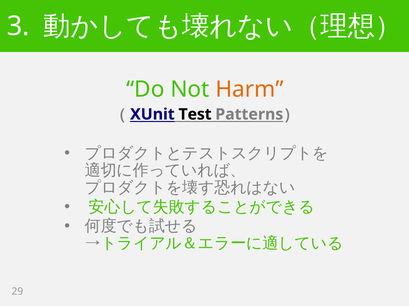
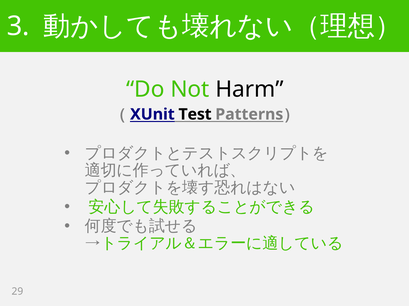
Harm colour: orange -> black (249, 90)
